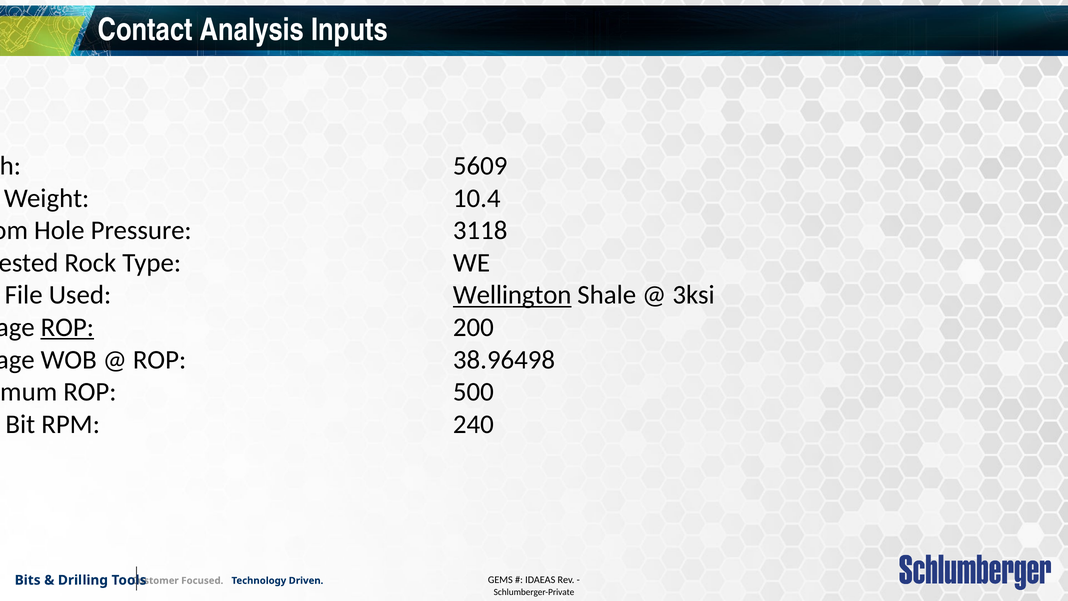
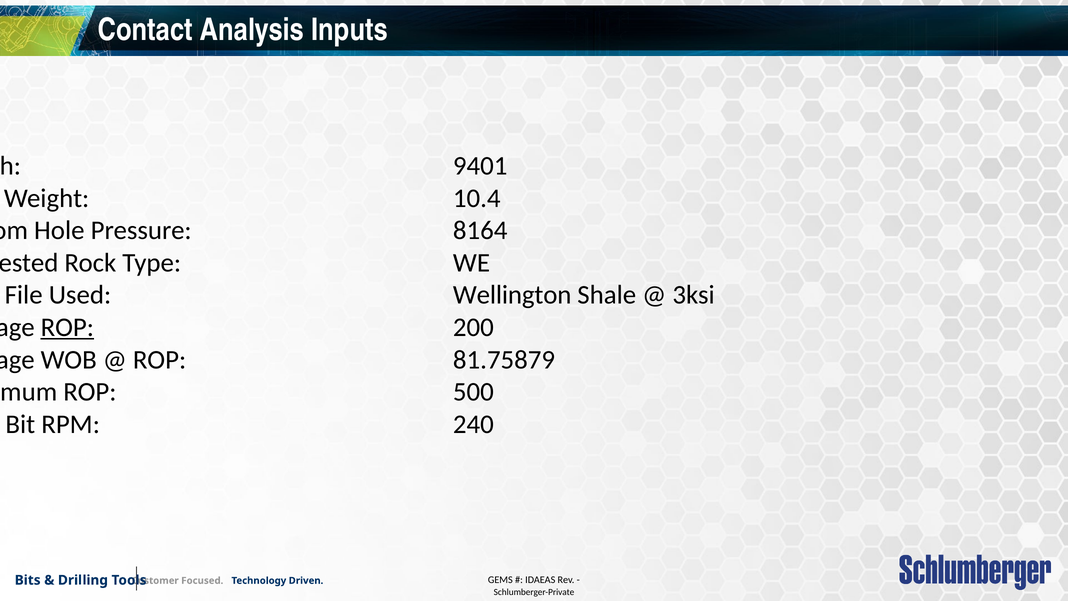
5609: 5609 -> 9401 (480, 166)
3118: 3118 -> 8164 (480, 230)
Wellington underline: present -> none (512, 295)
38.96498: 38.96498 -> 81.75879 (504, 359)
